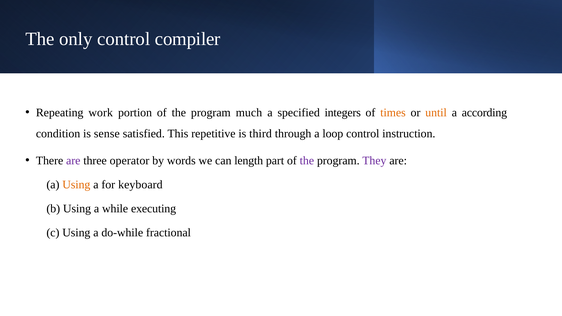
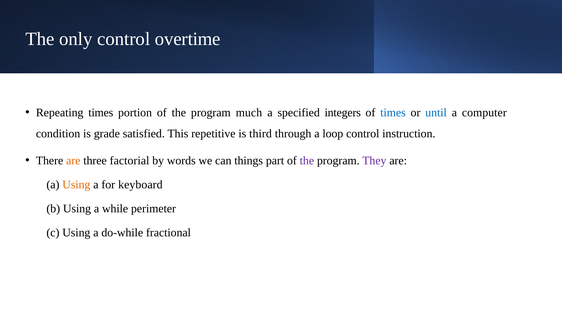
compiler: compiler -> overtime (188, 39)
Repeating work: work -> times (101, 113)
times colour: orange -> blue (393, 113)
until colour: orange -> blue (436, 113)
according: according -> computer (484, 113)
sense: sense -> grade (107, 134)
are colour: purple -> orange (73, 161)
operator: operator -> factorial (130, 161)
length: length -> things (249, 161)
executing: executing -> perimeter (154, 209)
